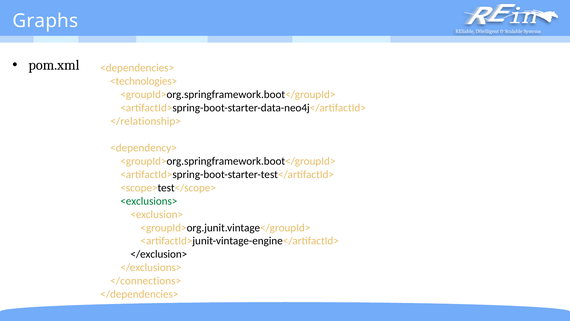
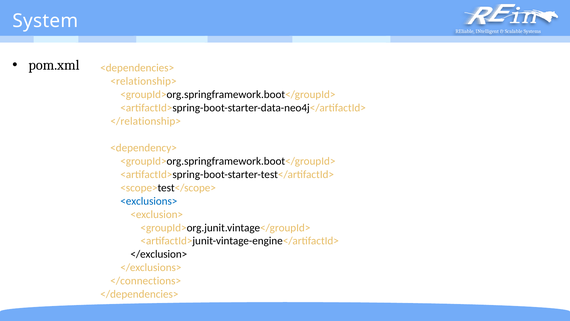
Graphs: Graphs -> System (45, 21)
<technologies>: <technologies> -> <relationship> (144, 81)
<exclusions> colour: green -> blue (149, 201)
